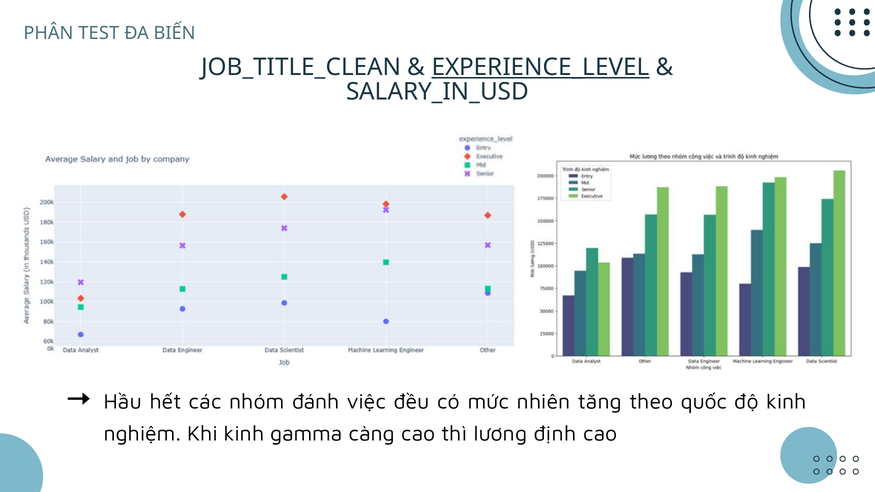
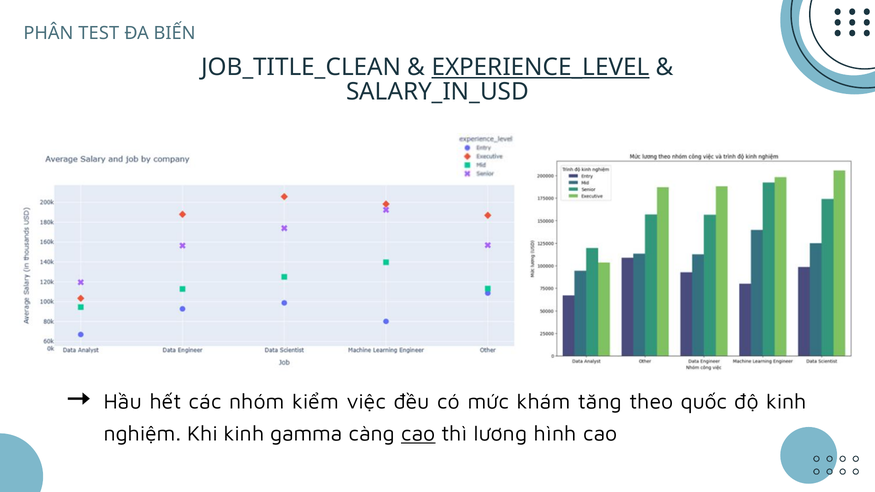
đánh: đánh -> kiểm (316, 402)
nhiên: nhiên -> khám (544, 402)
cao underline: none -> present (418, 434)
định: định -> hình (555, 434)
